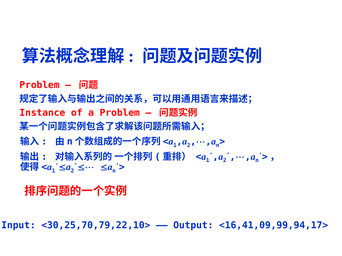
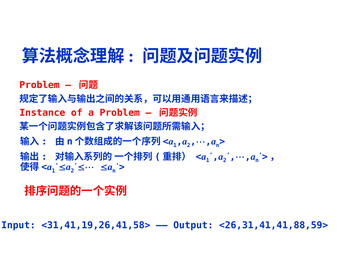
<30,25,70,79,22,10>: <30,25,70,79,22,10> -> <31,41,19,26,41,58> (96, 226)
<16,41,09,99,94,17>: <16,41,09,99,94,17> -> <26,31,41,41,88,59> (274, 226)
